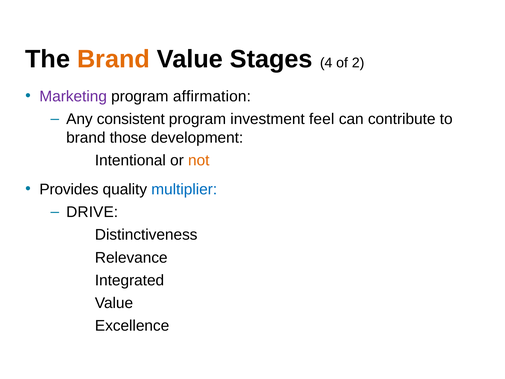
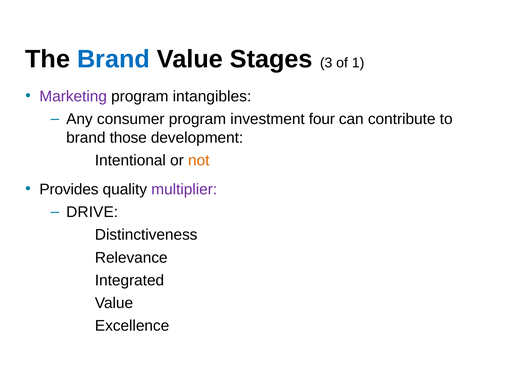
Brand colour: orange -> blue (114, 59)
4: 4 -> 3 (326, 63)
2: 2 -> 1 (358, 63)
affirmation: affirmation -> intangibles (212, 96)
consistent: consistent -> consumer (131, 119)
feel: feel -> four (322, 119)
multiplier colour: blue -> purple (184, 189)
